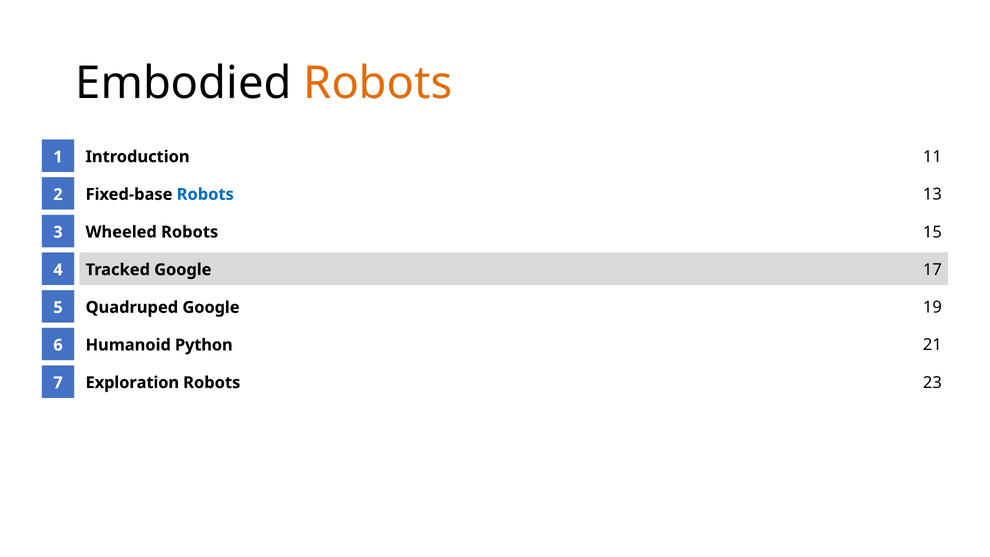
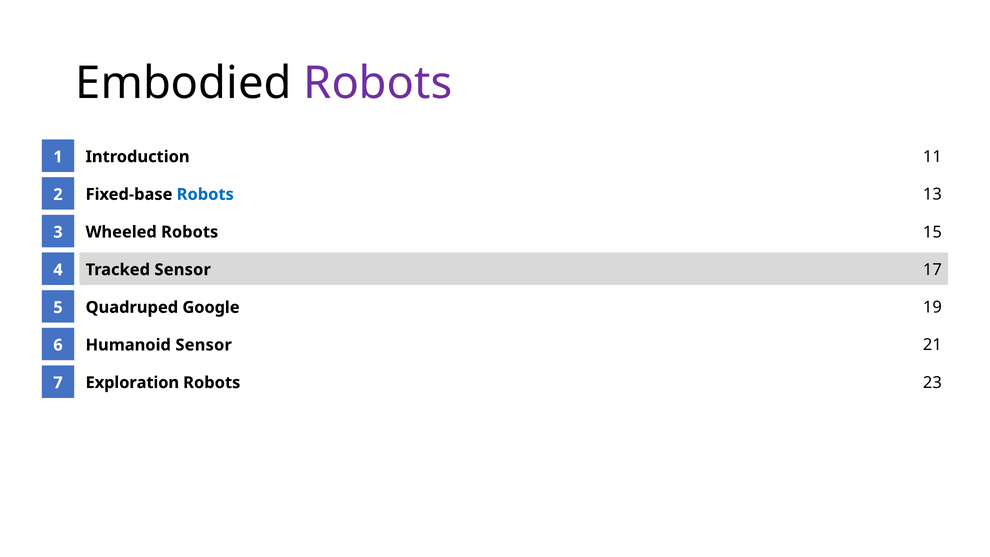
Robots colour: orange -> purple (378, 83)
Tracked Google: Google -> Sensor (183, 270)
Humanoid Python: Python -> Sensor (204, 345)
